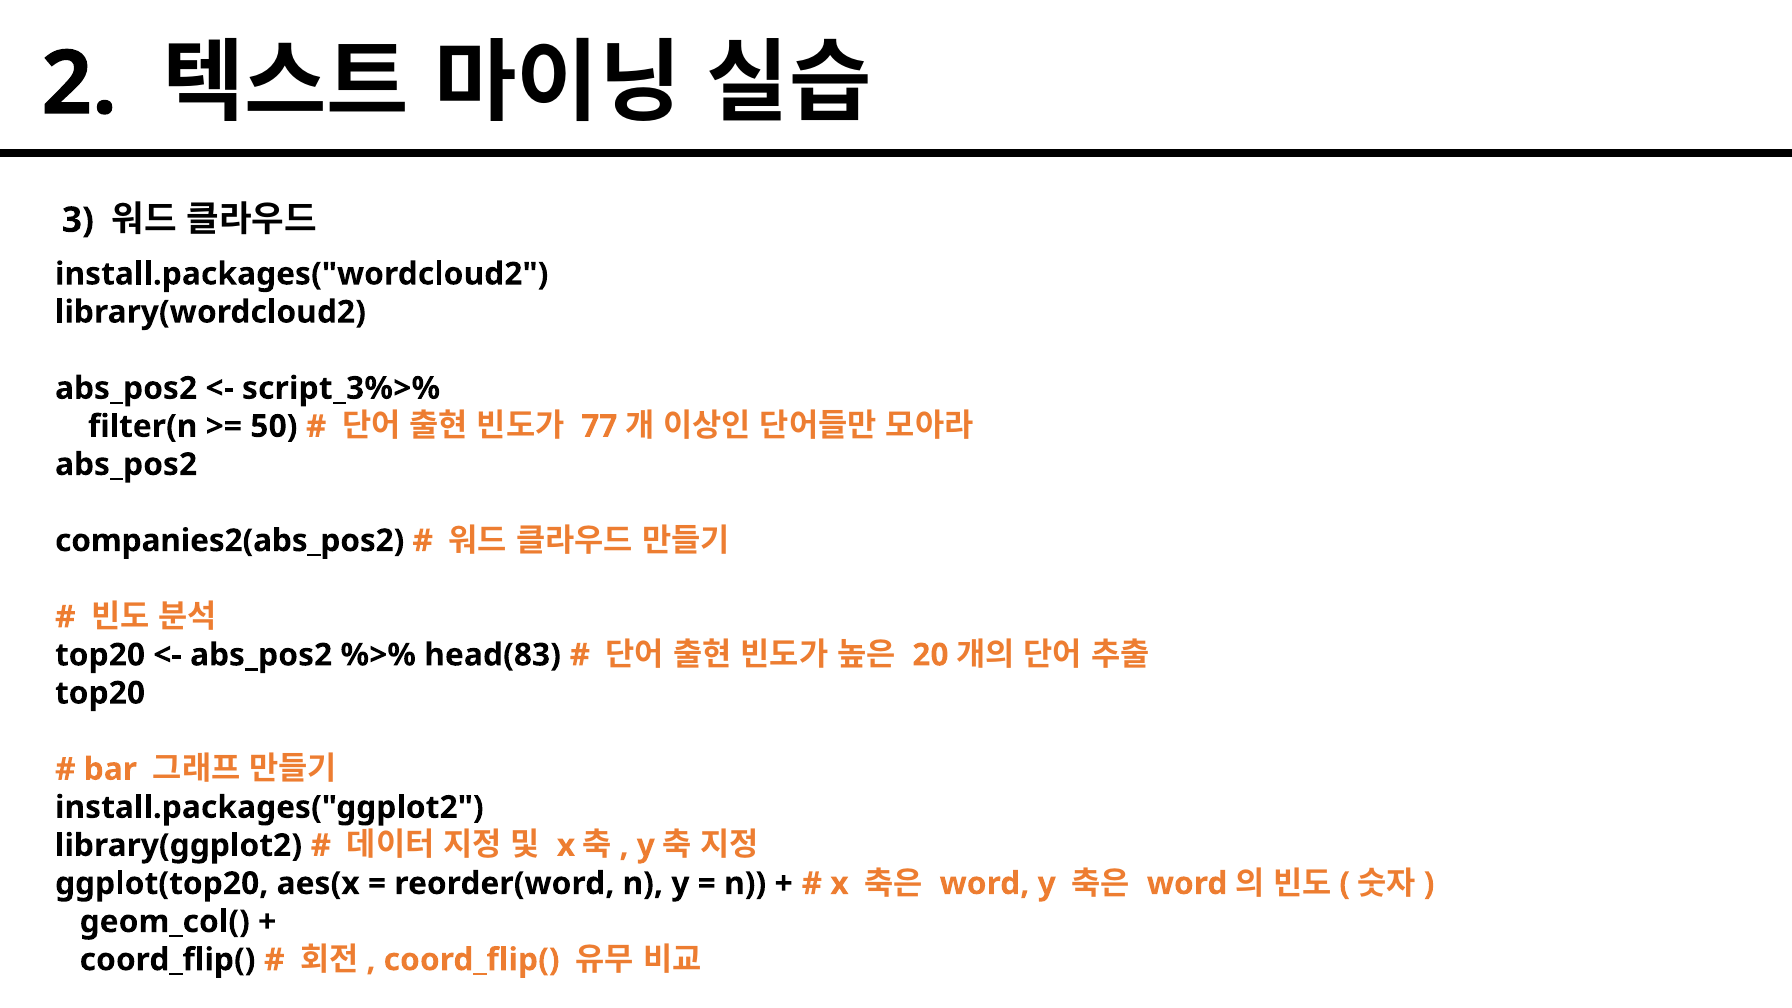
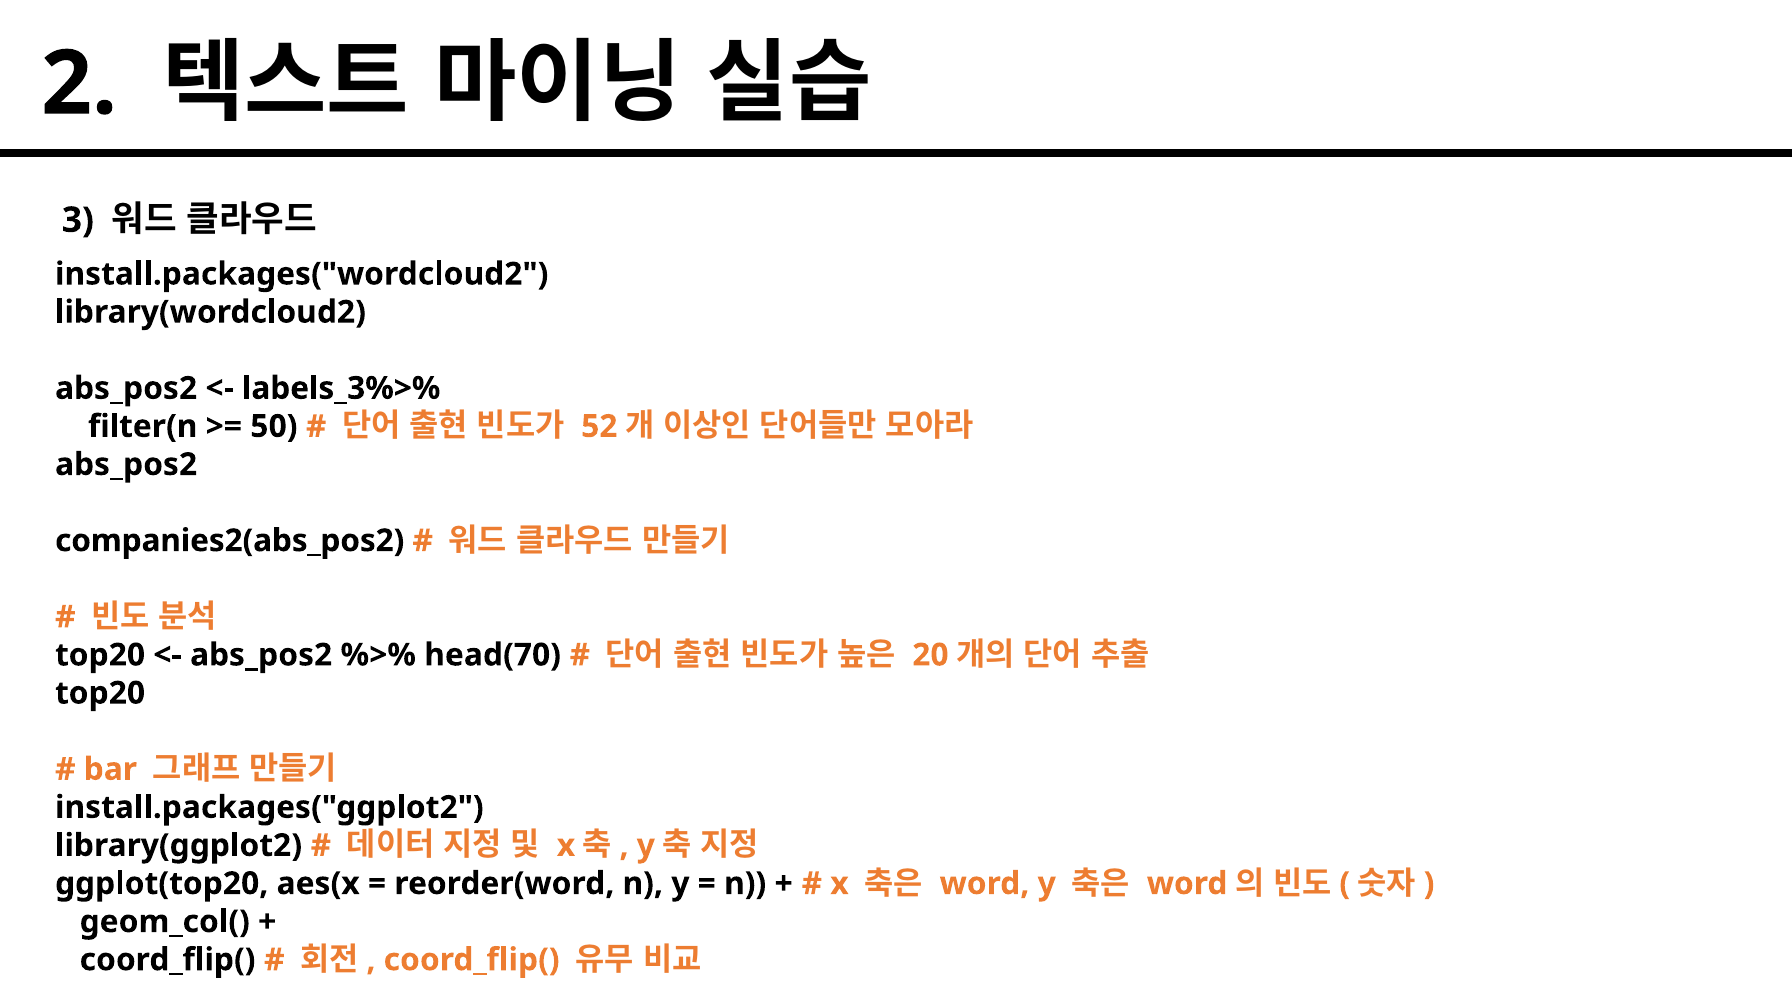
script_3%>%: script_3%>% -> labels_3%>% (341, 388)
77: 77 -> 52 (599, 426)
head(83: head(83 -> head(70 (493, 655)
